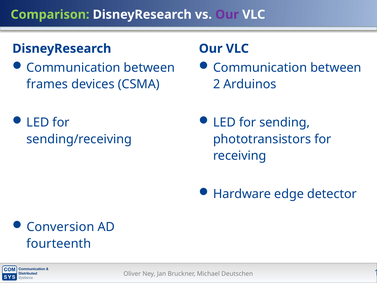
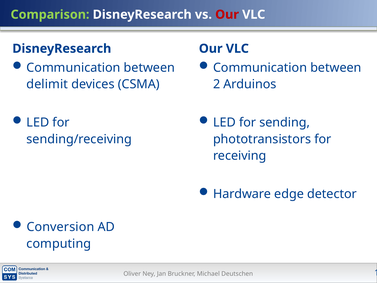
Our colour: purple -> red (227, 15)
frames: frames -> delimit (47, 84)
fourteenth: fourteenth -> computing (59, 243)
